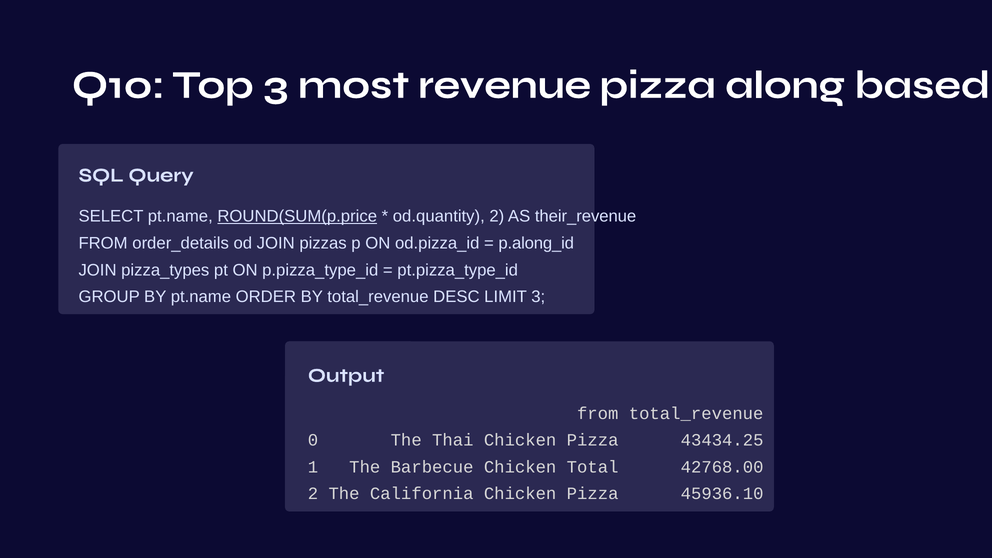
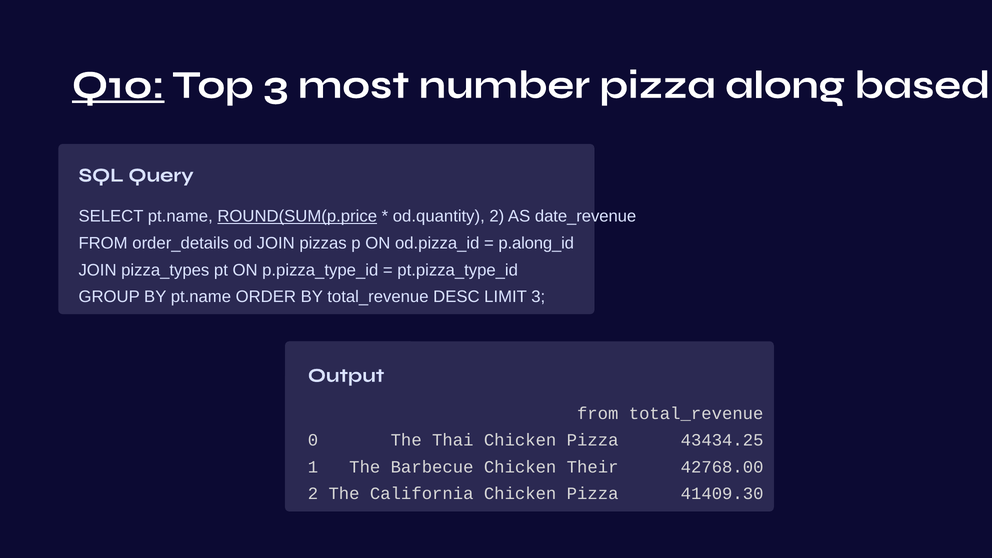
Q10 underline: none -> present (118, 85)
most revenue: revenue -> number (504, 85)
their_revenue: their_revenue -> date_revenue (586, 216)
Total: Total -> Their (593, 467)
45936.10: 45936.10 -> 41409.30 (722, 494)
